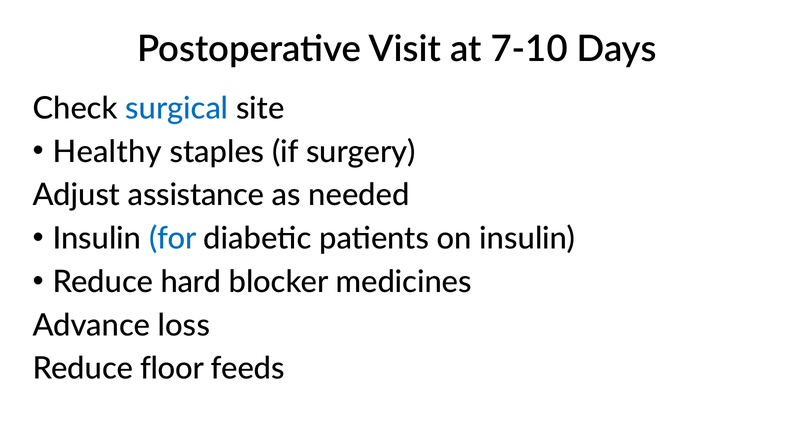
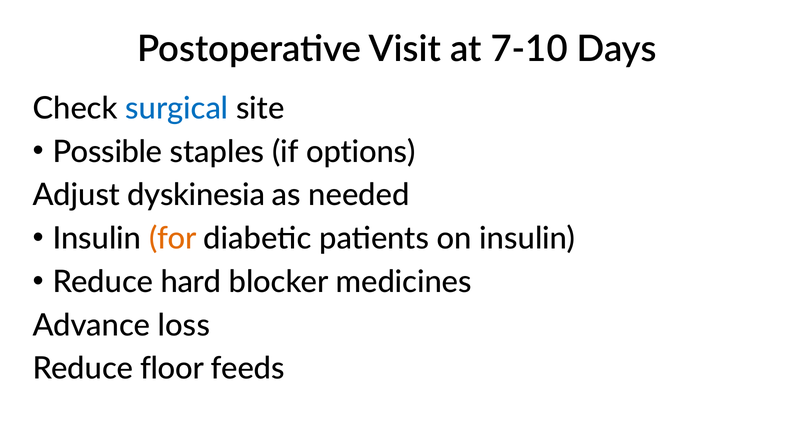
Healthy: Healthy -> Possible (107, 152)
surgery: surgery -> options (361, 152)
assistance: assistance -> dyskinesia (196, 195)
for colour: blue -> orange (173, 238)
